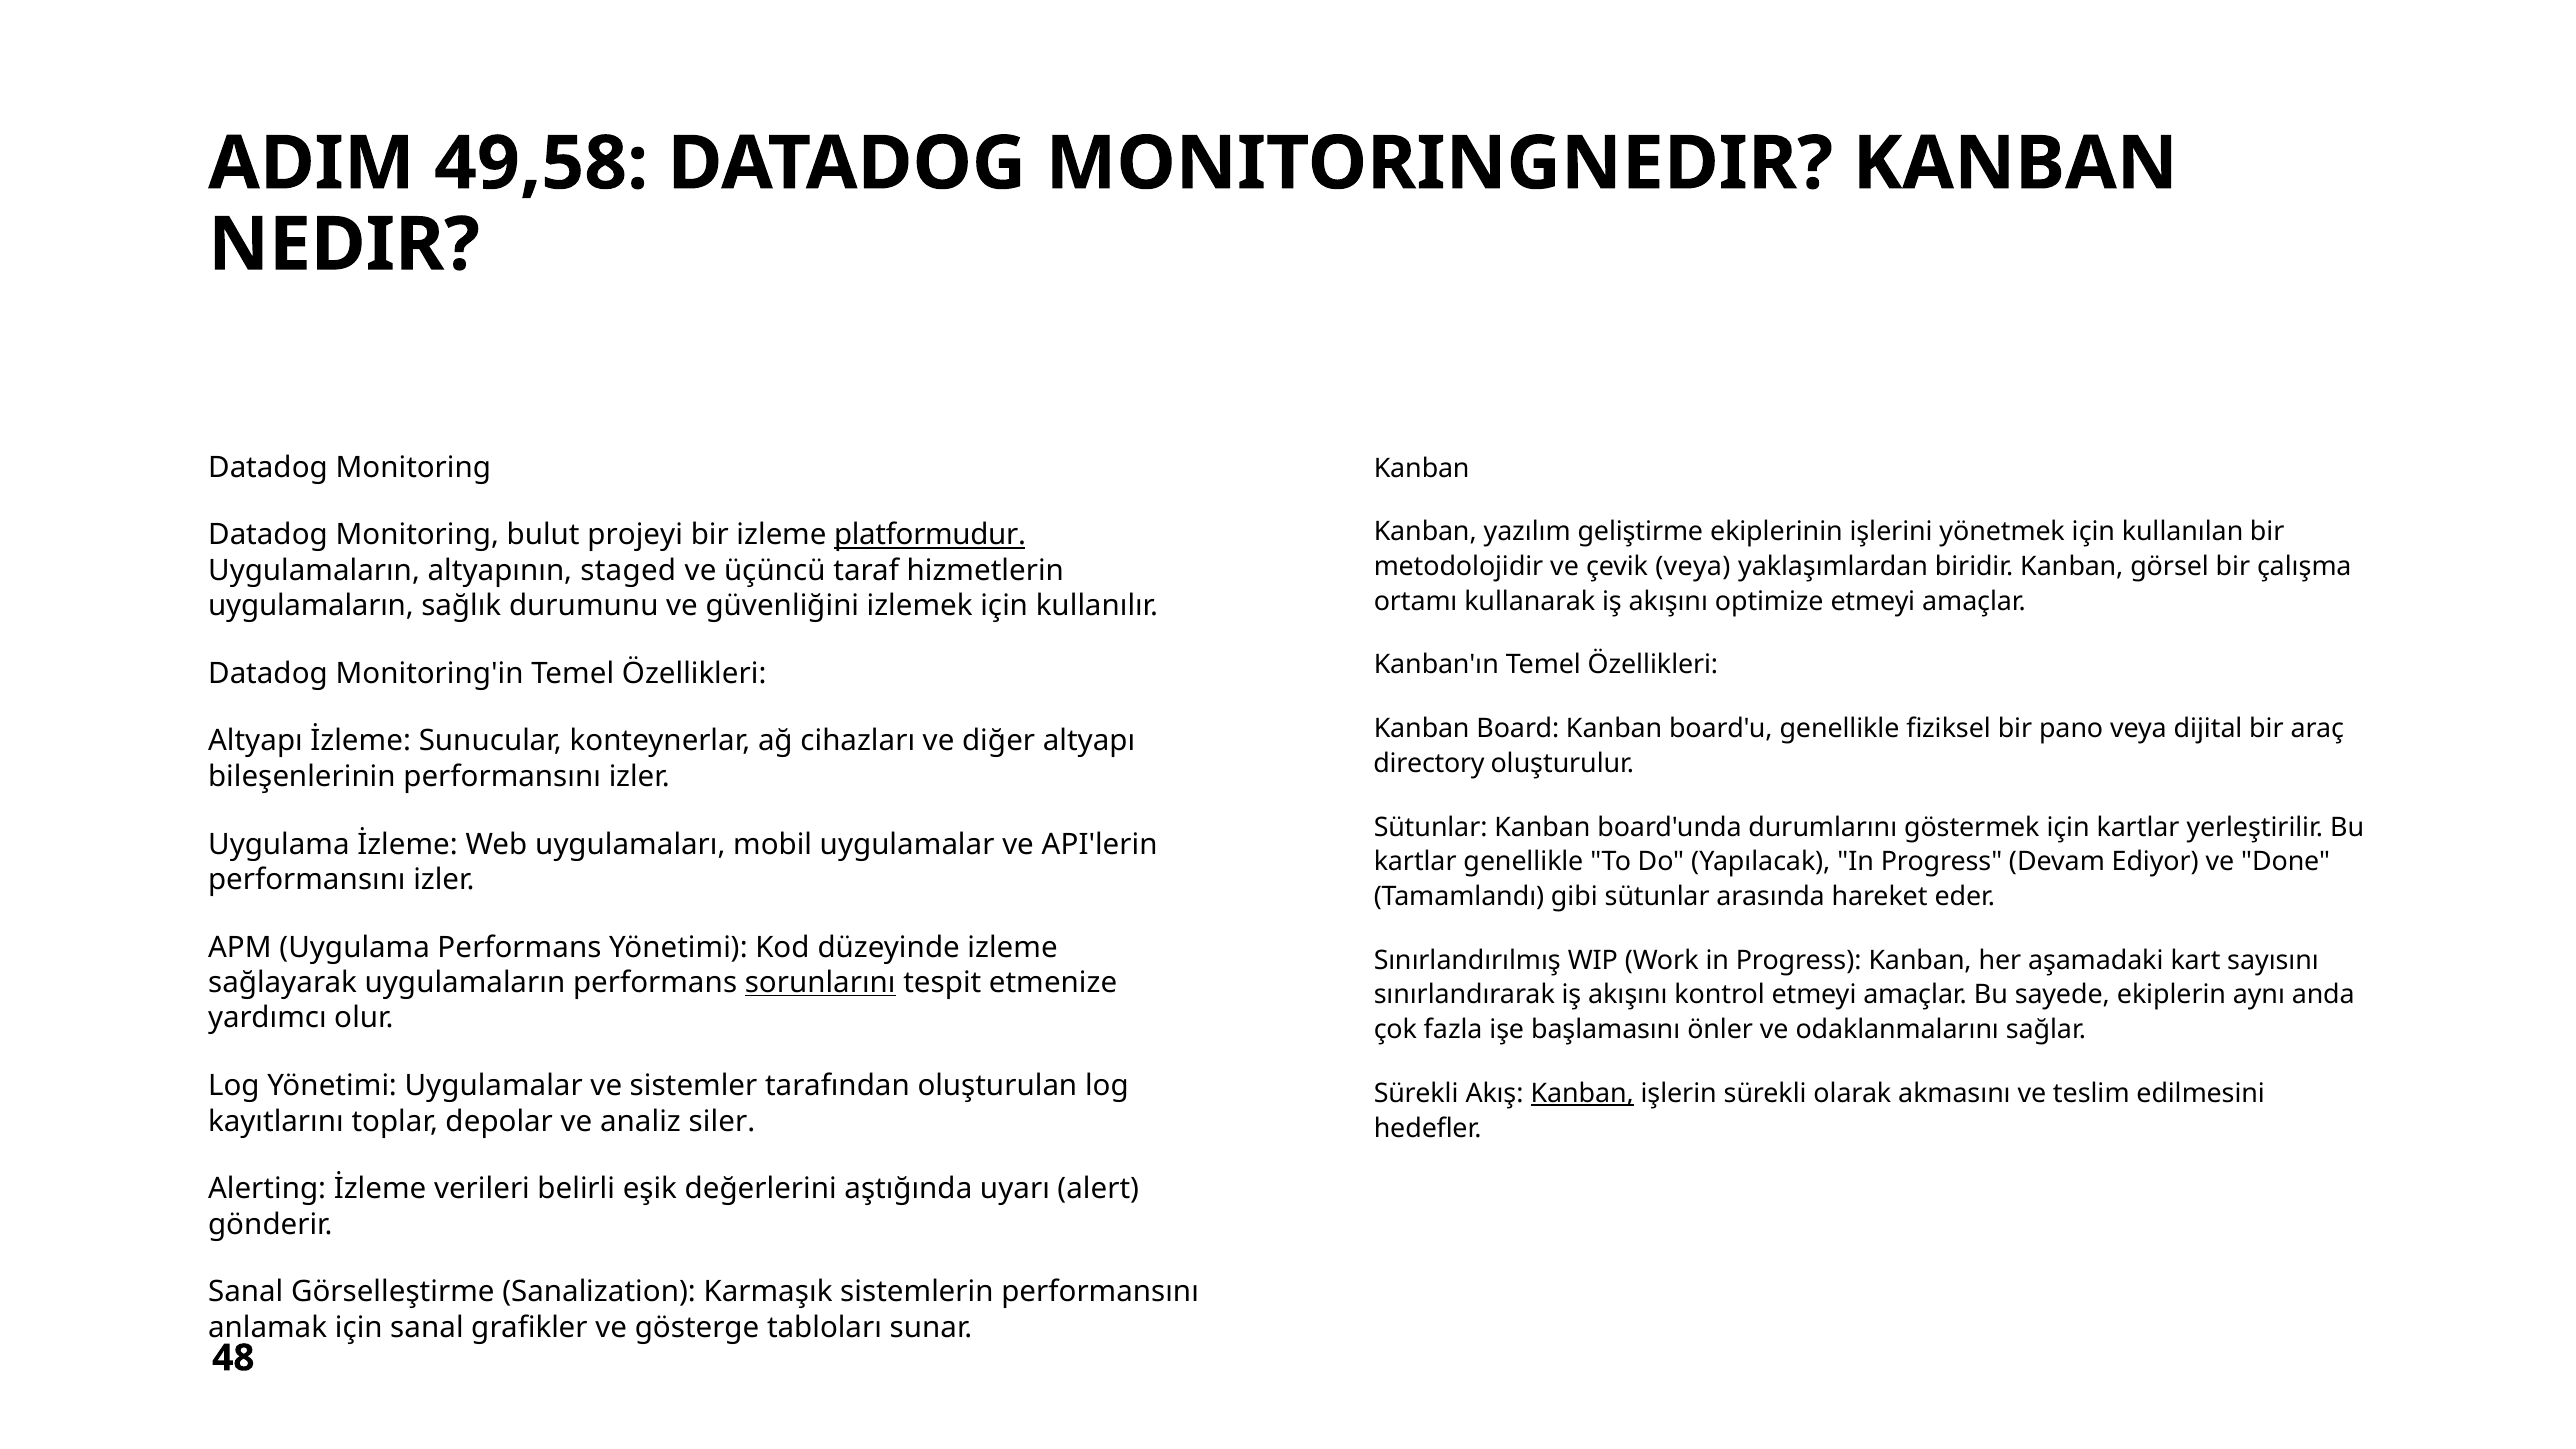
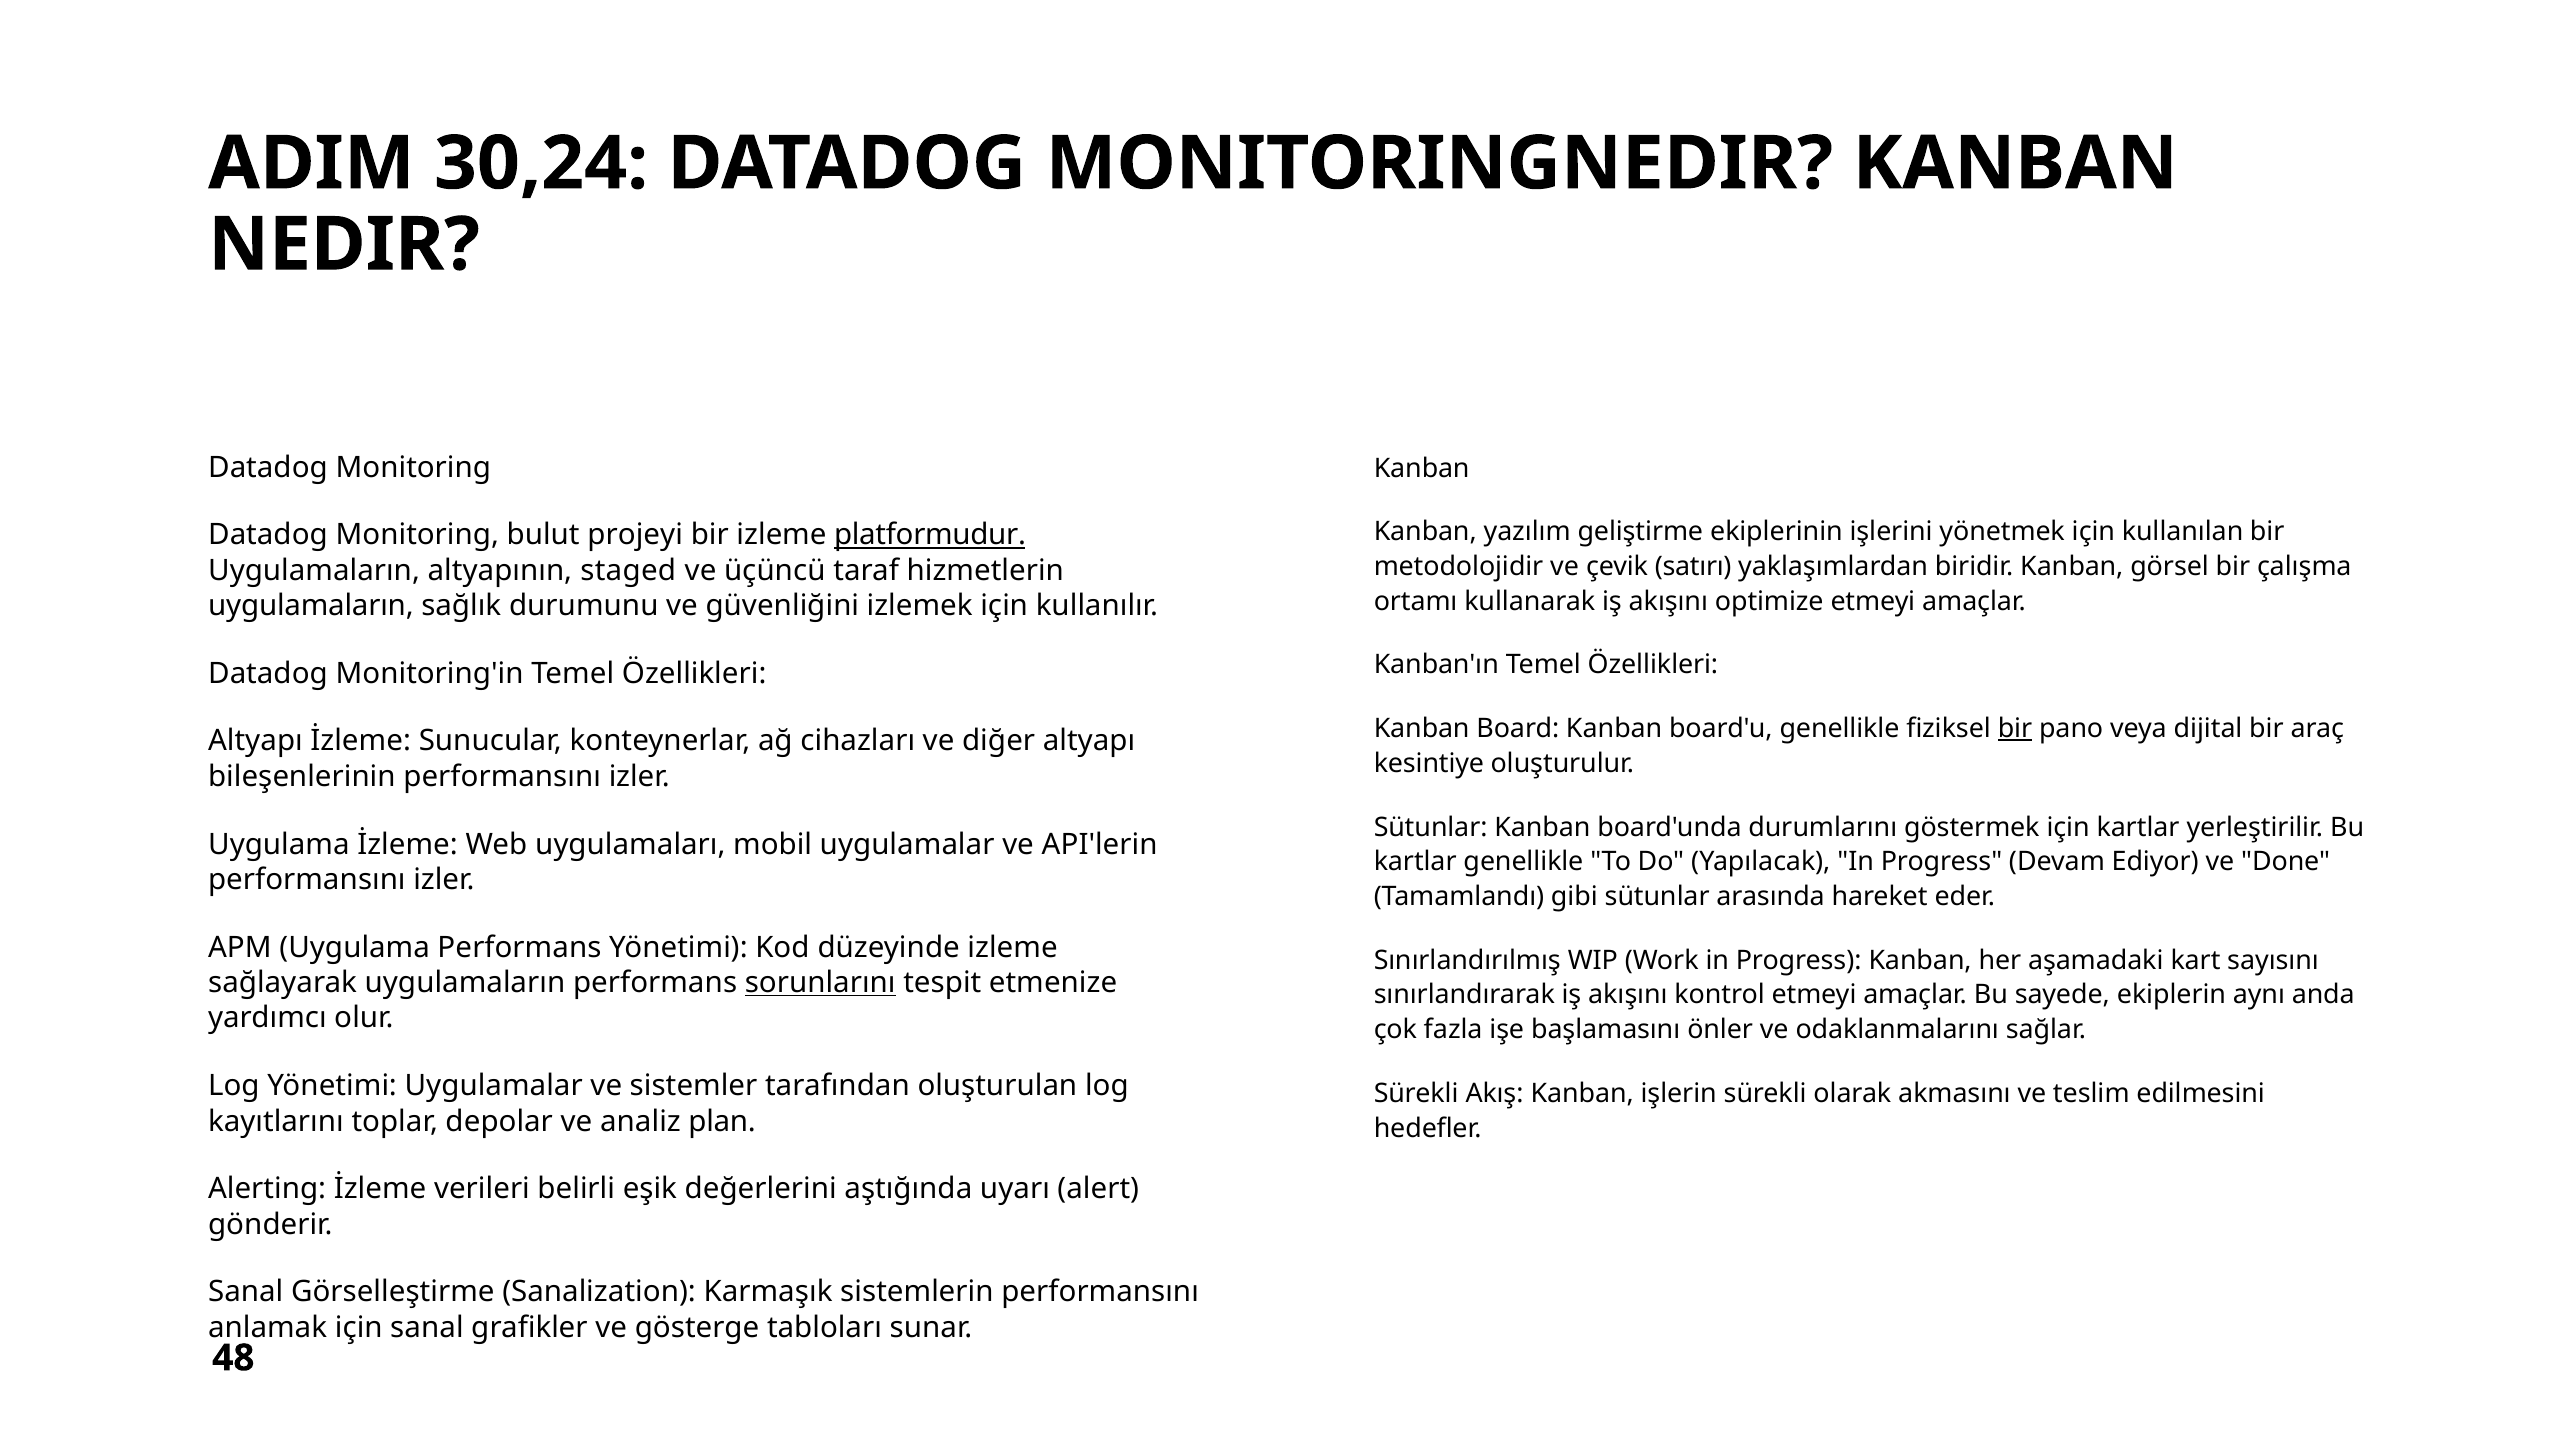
49,58: 49,58 -> 30,24 (541, 164)
çevik veya: veya -> satırı (1693, 567)
bir underline: none -> present (2015, 729)
directory: directory -> kesintiye (1429, 763)
Kanban underline: present -> none (1582, 1094)
siler: siler -> plan (722, 1121)
